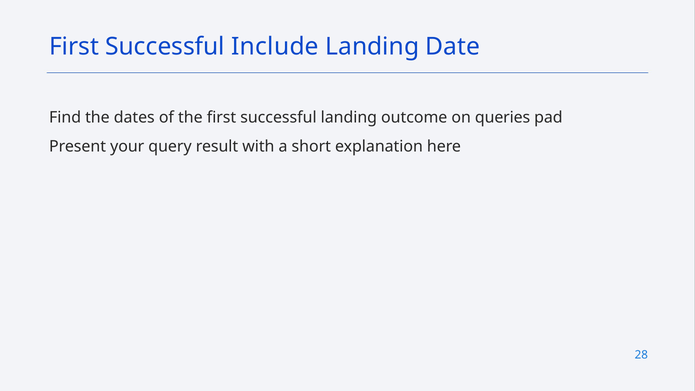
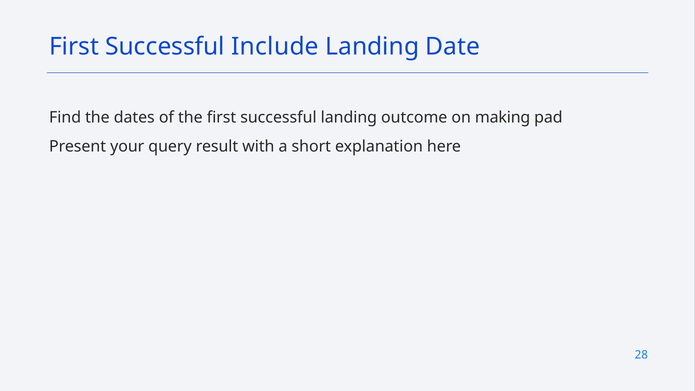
queries: queries -> making (503, 117)
